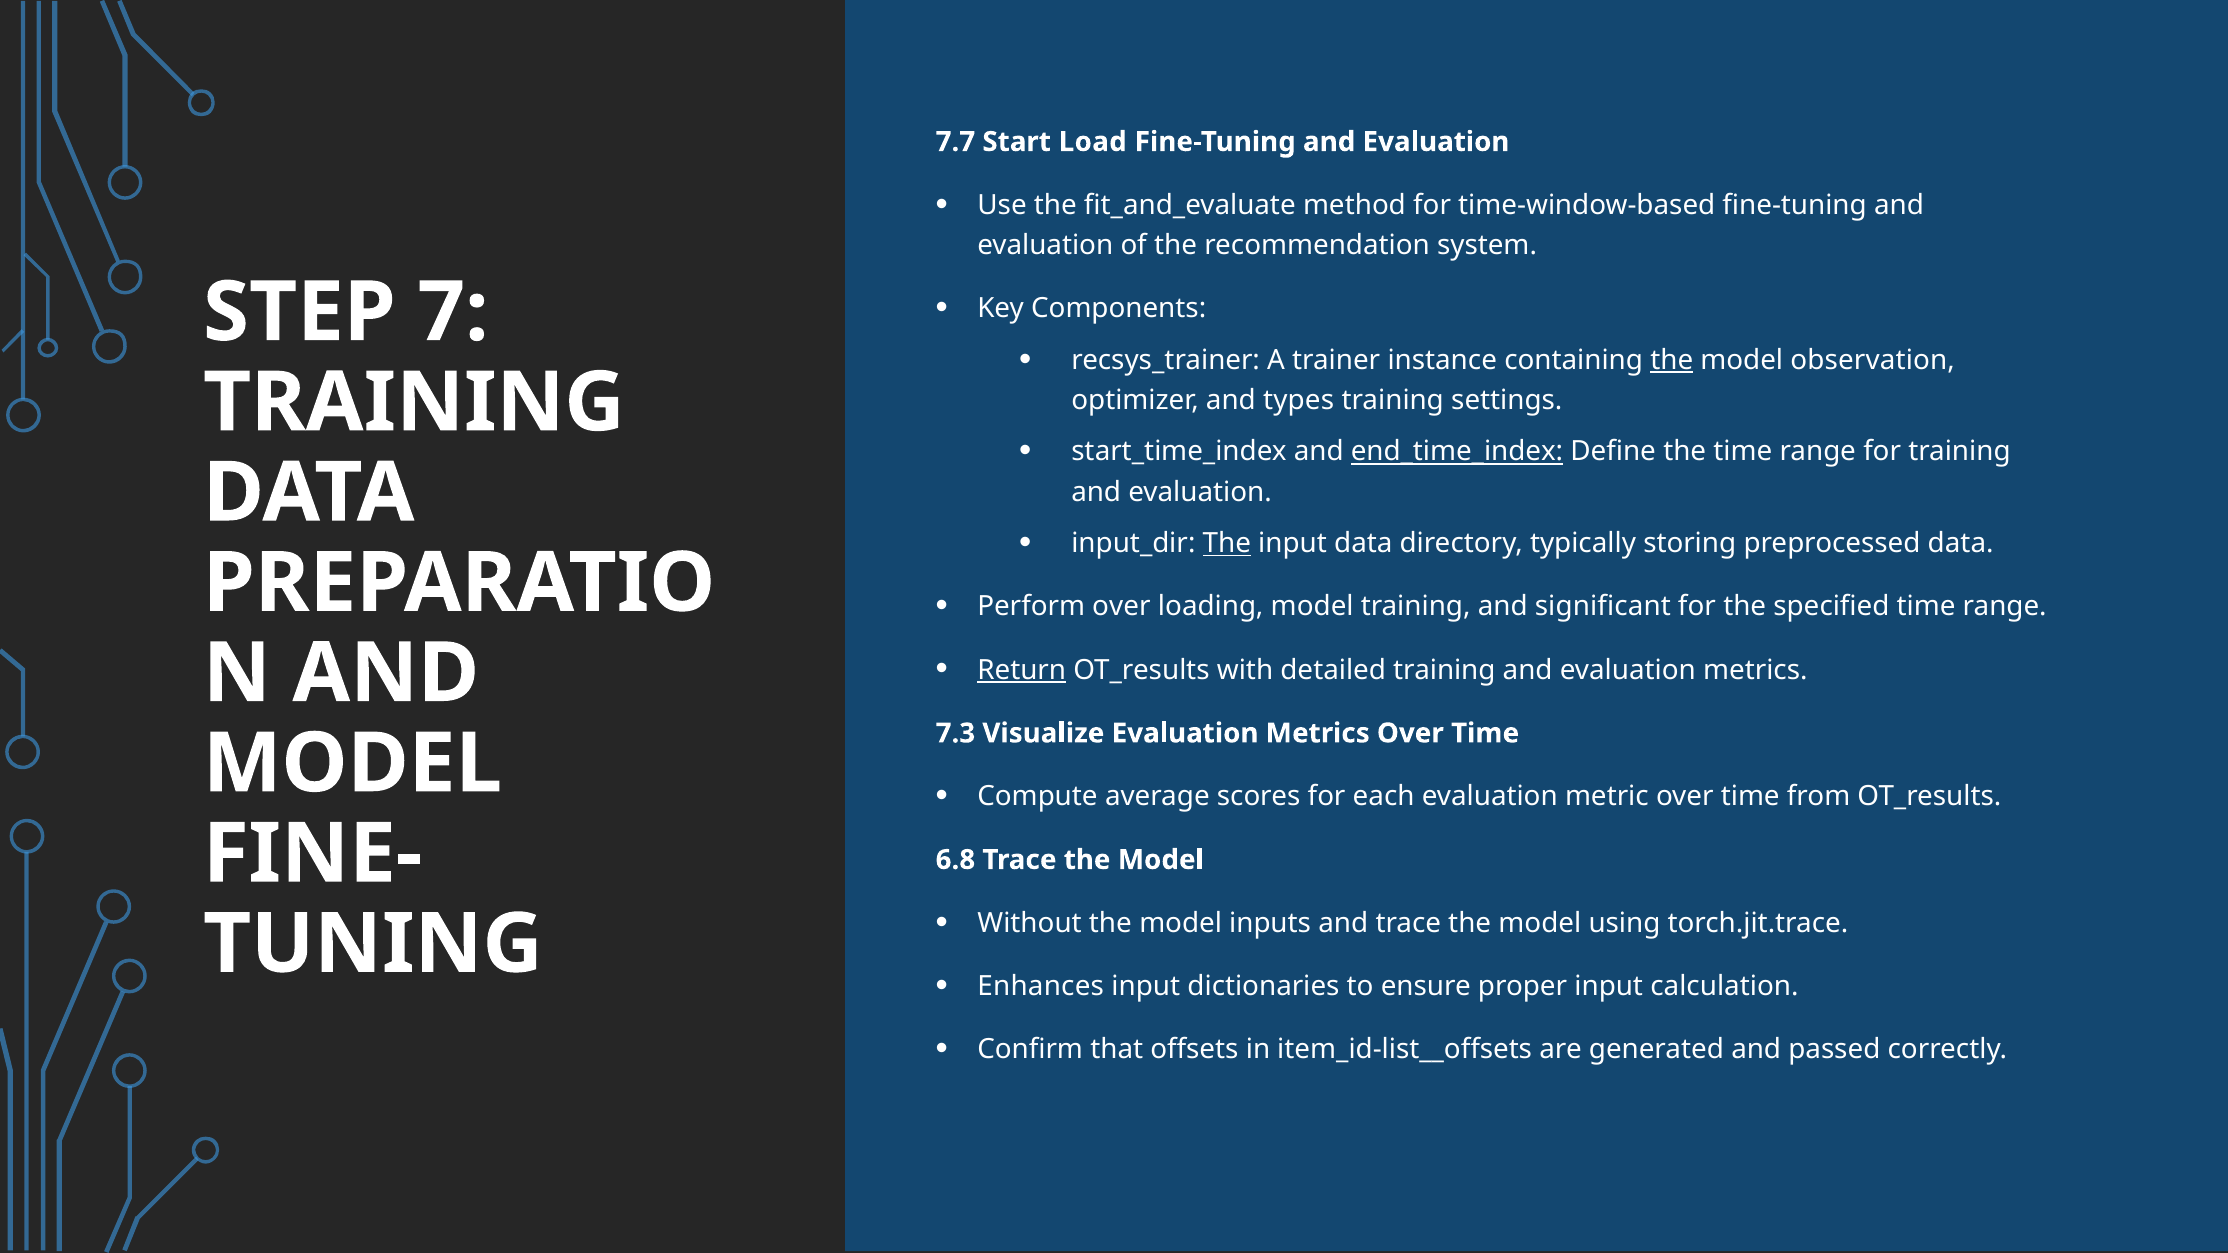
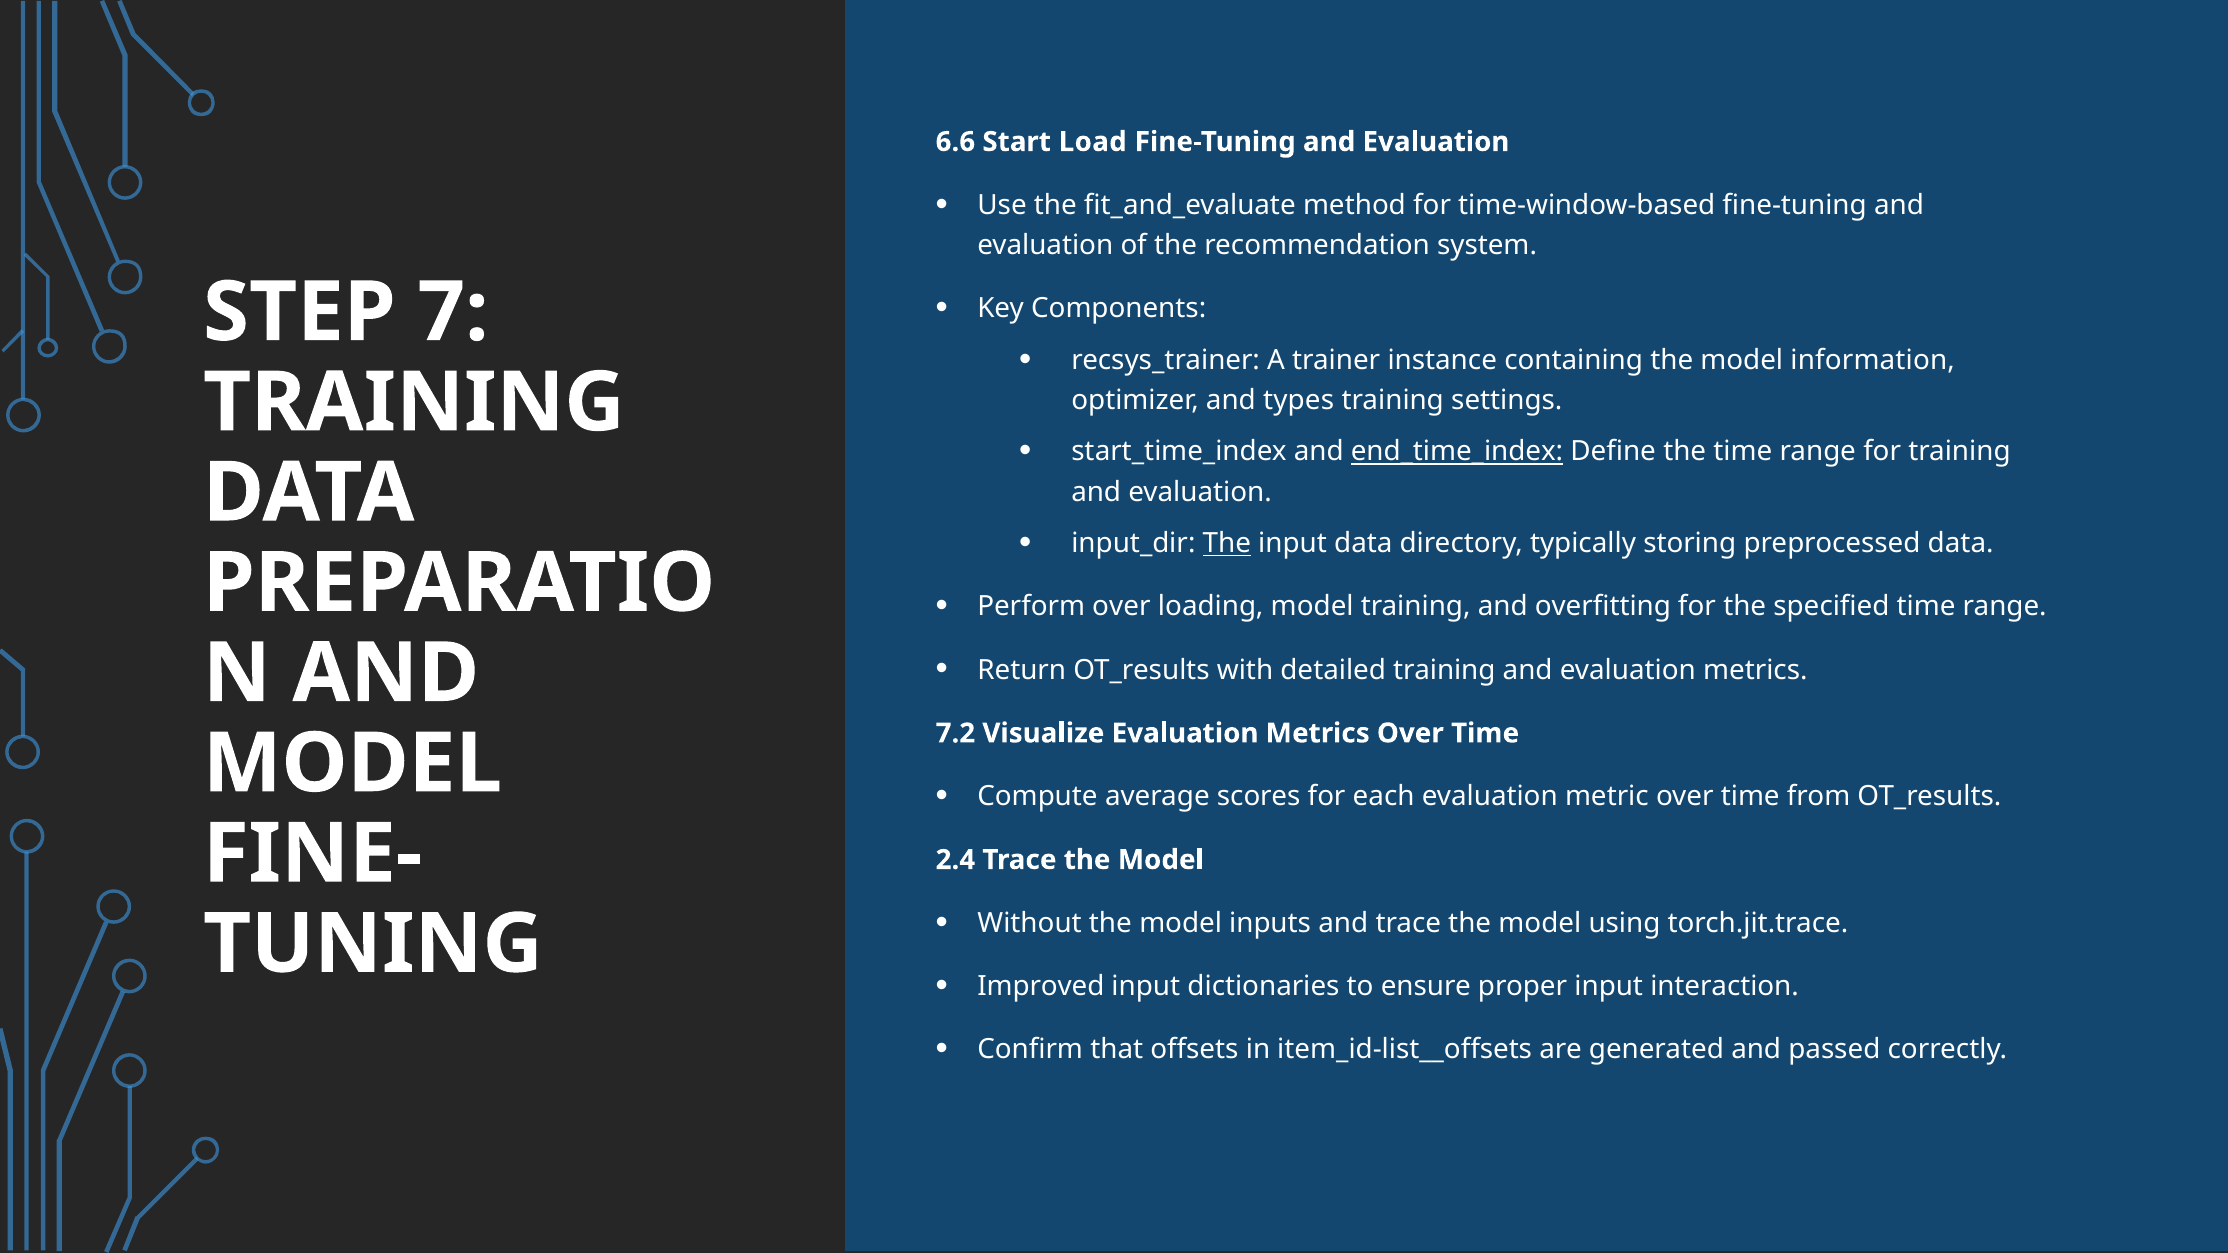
7.7: 7.7 -> 6.6 (955, 142)
the underline: present -> none (1672, 360)
observation: observation -> information (1873, 360)
significant: significant -> overfitting (1603, 607)
Return underline: present -> none (1022, 670)
7.3: 7.3 -> 7.2 (955, 733)
6.8: 6.8 -> 2.4 (955, 860)
Enhances: Enhances -> Improved (1041, 987)
calculation: calculation -> interaction (1724, 987)
